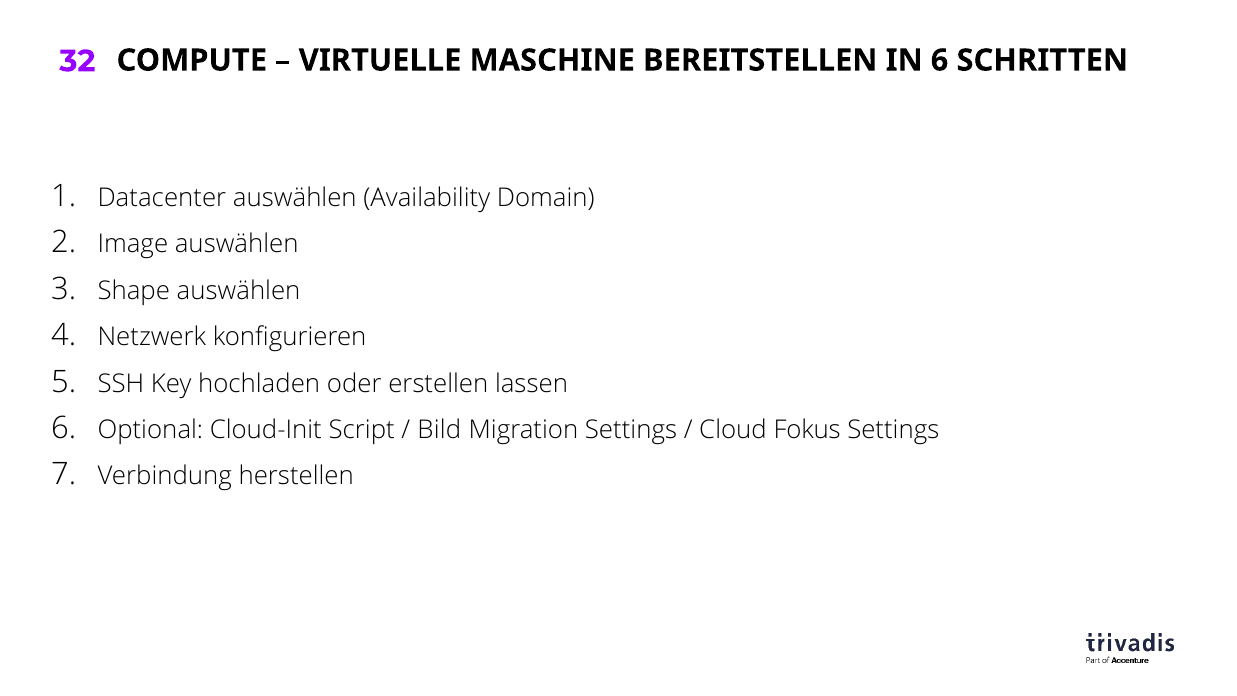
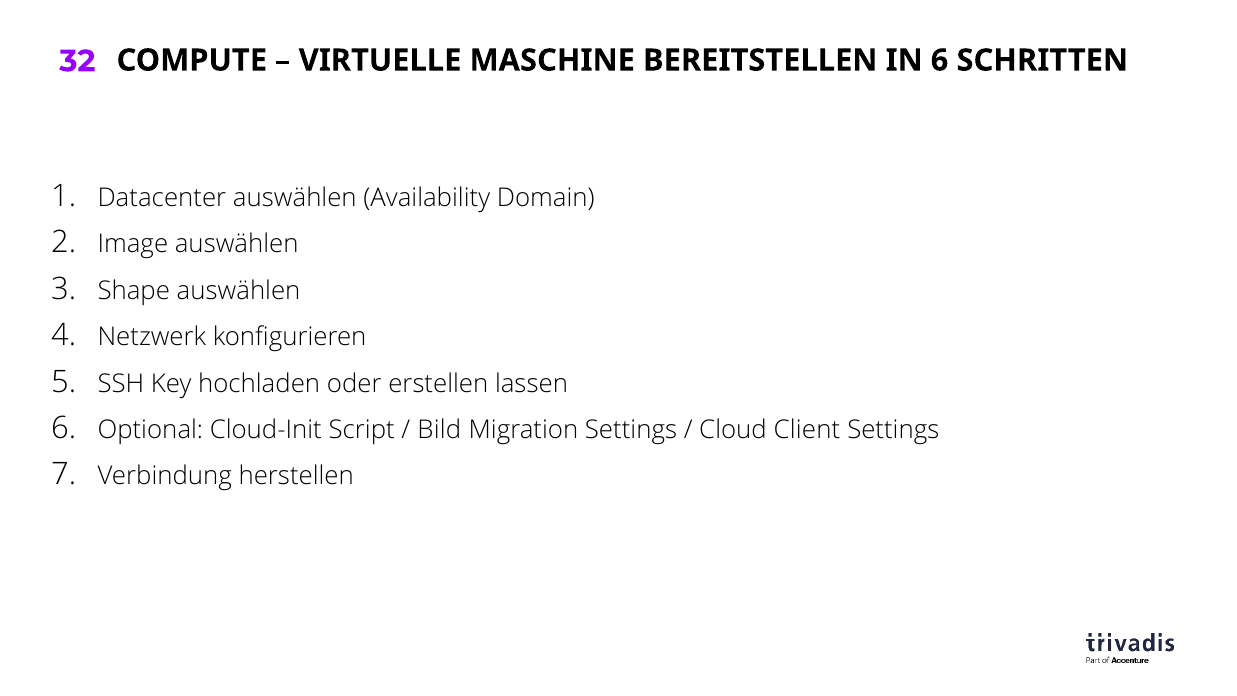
Fokus: Fokus -> Client (807, 430)
